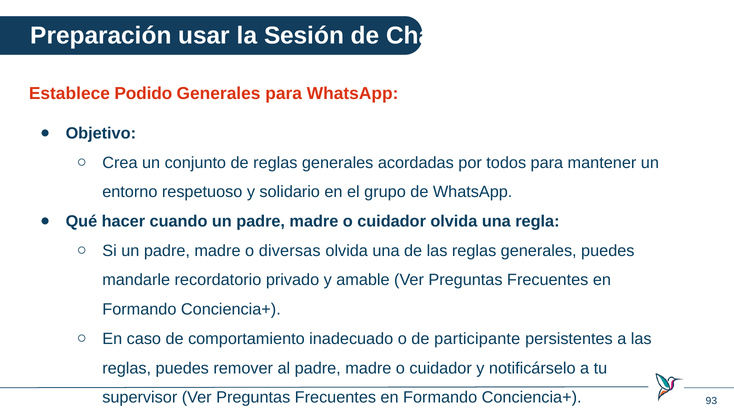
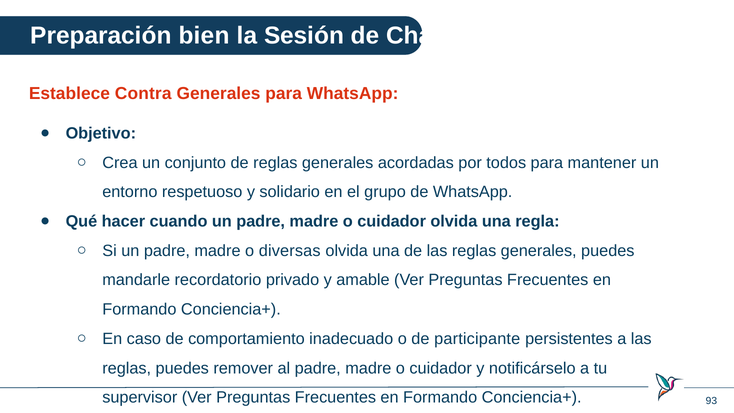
usar: usar -> bien (204, 36)
Podido: Podido -> Contra (143, 93)
